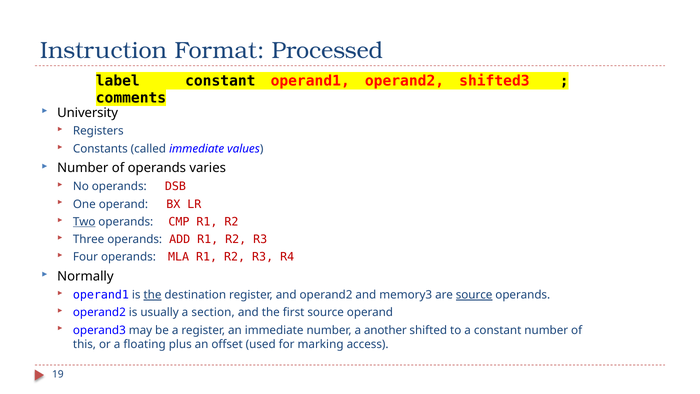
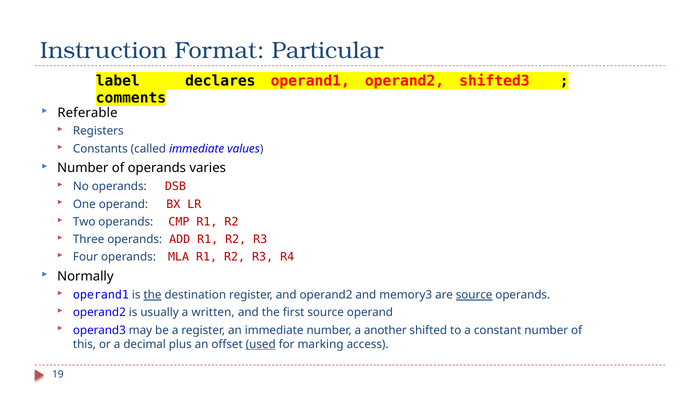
Processed: Processed -> Particular (328, 51)
label constant: constant -> declares (220, 81)
University: University -> Referable (88, 113)
Two underline: present -> none (84, 222)
section: section -> written (213, 312)
floating: floating -> decimal (145, 344)
used underline: none -> present (261, 344)
